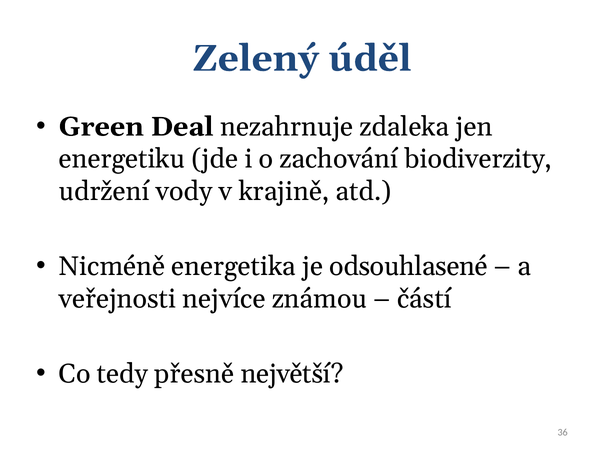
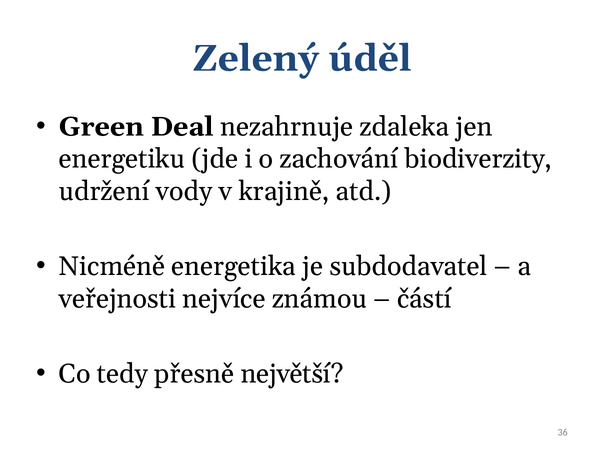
odsouhlasené: odsouhlasené -> subdodavatel (408, 266)
